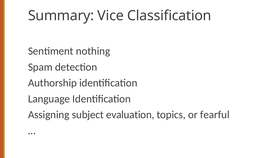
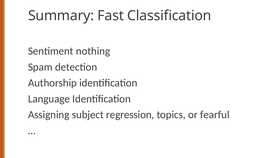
Vice: Vice -> Fast (111, 16)
evaluation: evaluation -> regression (130, 114)
